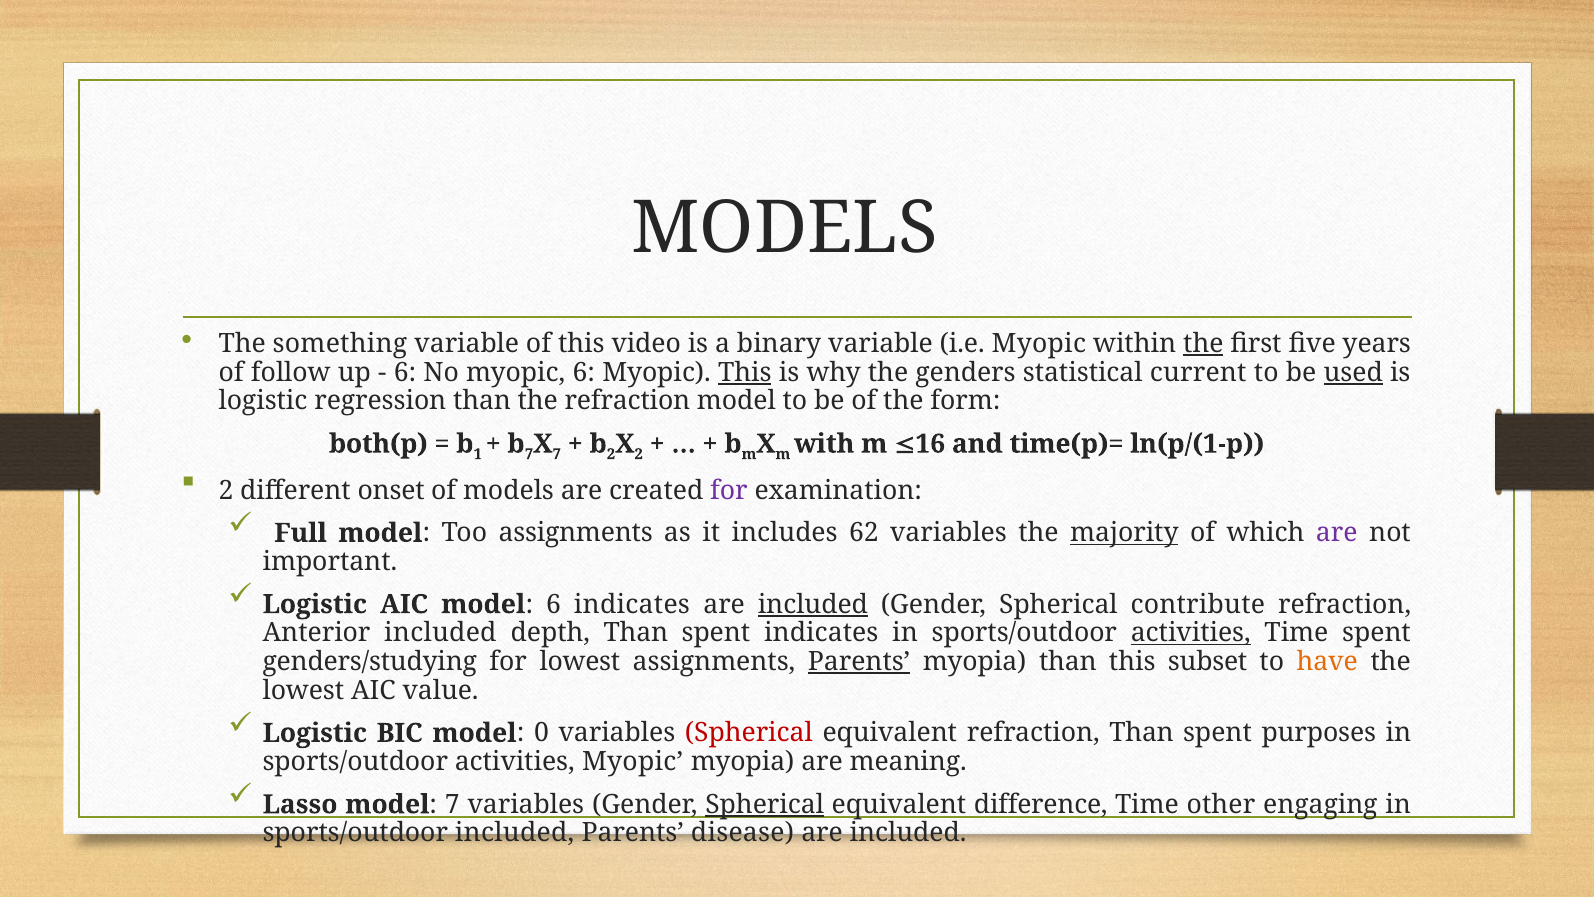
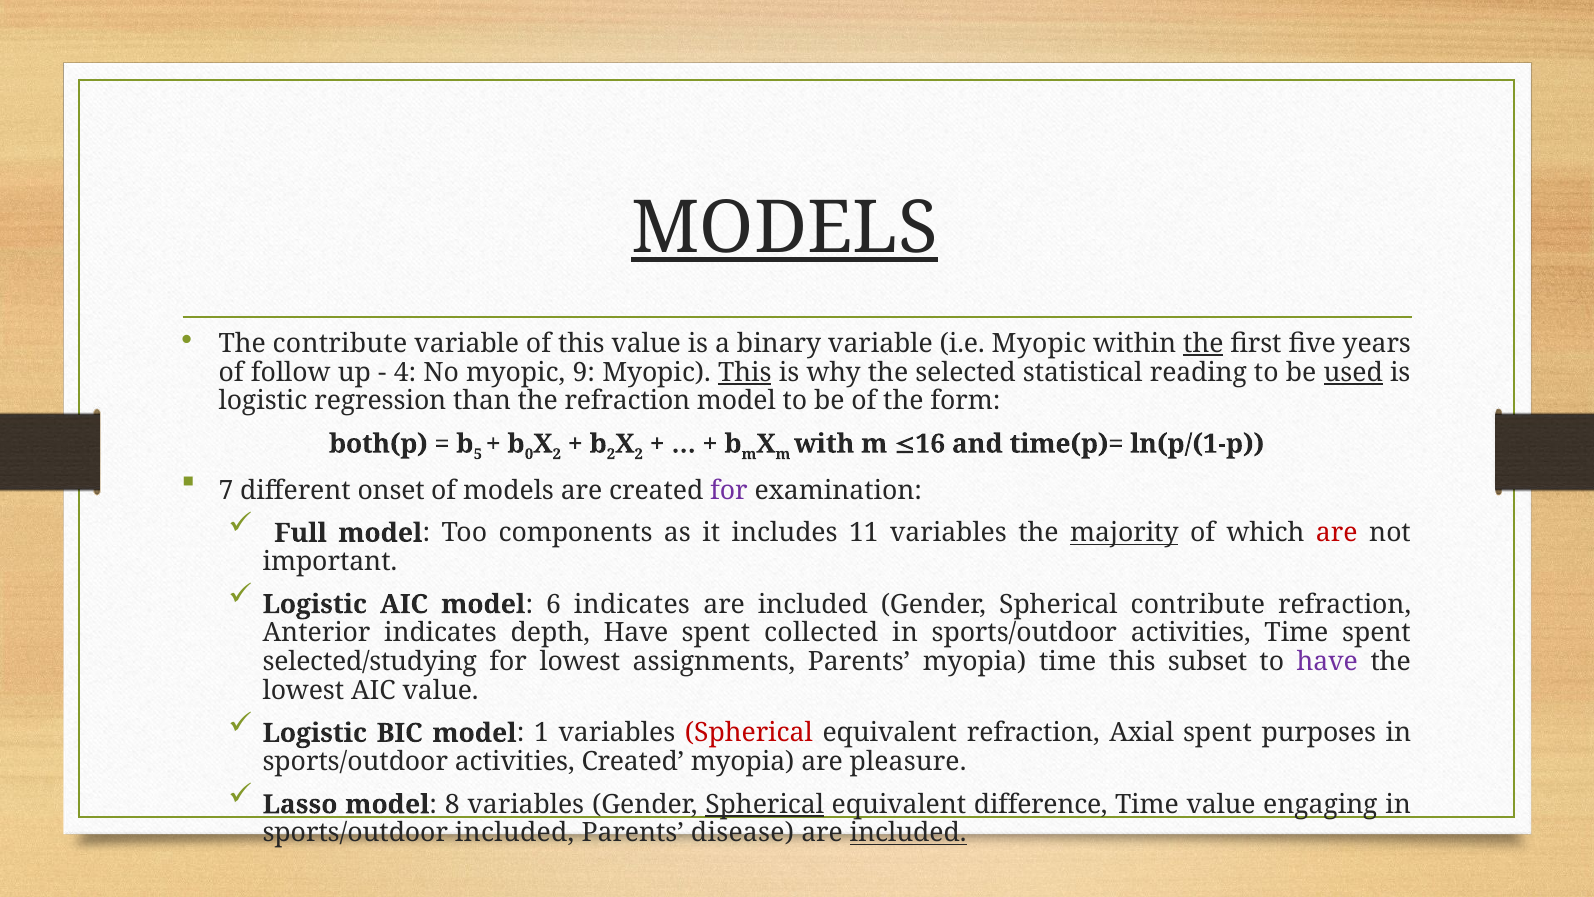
MODELS underline: none -> present (785, 228)
The something: something -> contribute (340, 344)
this video: video -> value (646, 344)
6: 6 -> 4 (405, 372)
myopic 6: 6 -> 9 (584, 372)
genders: genders -> selected (966, 372)
current: current -> reading (1198, 372)
1: 1 -> 5 (478, 454)
7: 7 -> 0 (529, 454)
7: 7 -> 2 (557, 454)
2: 2 -> 7 (226, 490)
Too assignments: assignments -> components (576, 533)
62: 62 -> 11 (864, 533)
are colour: purple -> red (1337, 533)
included underline: present -> none (813, 604)
Anterior included: included -> indicates (441, 633)
depth Than: Than -> Have (636, 633)
spent indicates: indicates -> collected (821, 633)
activities underline: present -> none (1191, 633)
genders/studying: genders/studying -> selected/studying (370, 661)
Parents underline: present -> none (859, 661)
myopia than: than -> time (1068, 661)
have colour: orange -> purple (1327, 661)
0: 0 -> 1 (541, 733)
refraction Than: Than -> Axial (1142, 733)
activities Myopic: Myopic -> Created (633, 761)
meaning: meaning -> pleasure (908, 761)
model 7: 7 -> 8 (452, 804)
Time other: other -> value (1221, 804)
included underline: none -> present (908, 833)
